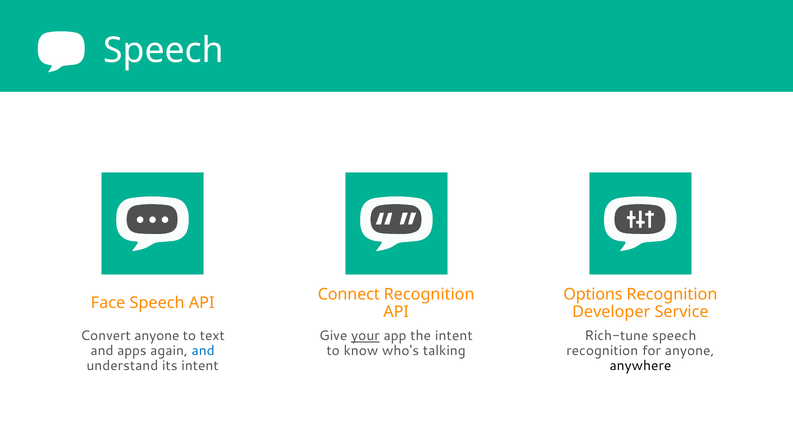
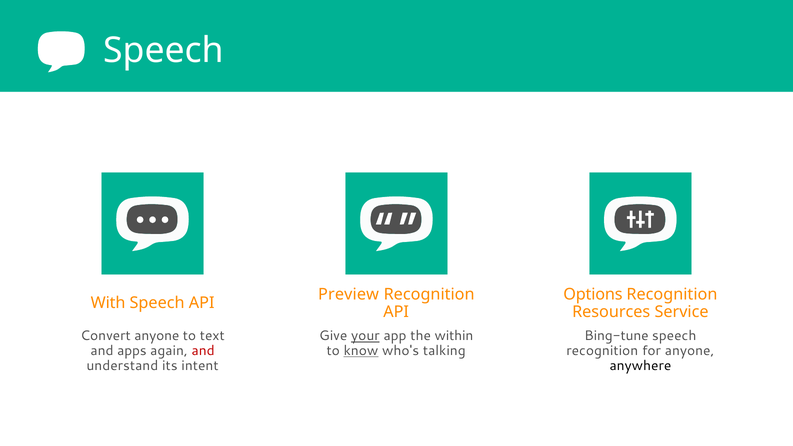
Connect: Connect -> Preview (349, 294)
Face: Face -> With (108, 303)
Developer: Developer -> Resources (611, 312)
the intent: intent -> within (454, 336)
Rich-tune: Rich-tune -> Bing-tune (616, 336)
and colour: blue -> red (203, 351)
know underline: none -> present (361, 351)
